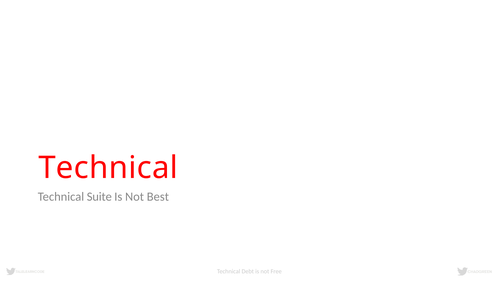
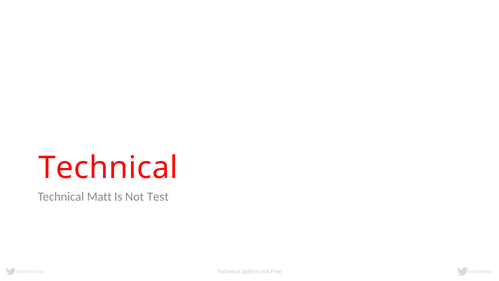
Suite: Suite -> Matt (99, 196)
Best: Best -> Test (158, 196)
